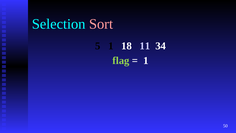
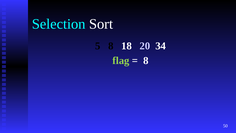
Sort colour: pink -> white (101, 24)
5 1: 1 -> 8 (111, 46)
11: 11 -> 20 (145, 46)
1: 1 -> 8 (146, 61)
